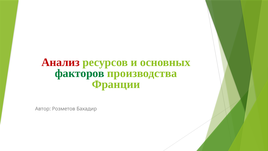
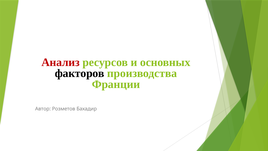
факторов colour: green -> black (80, 73)
